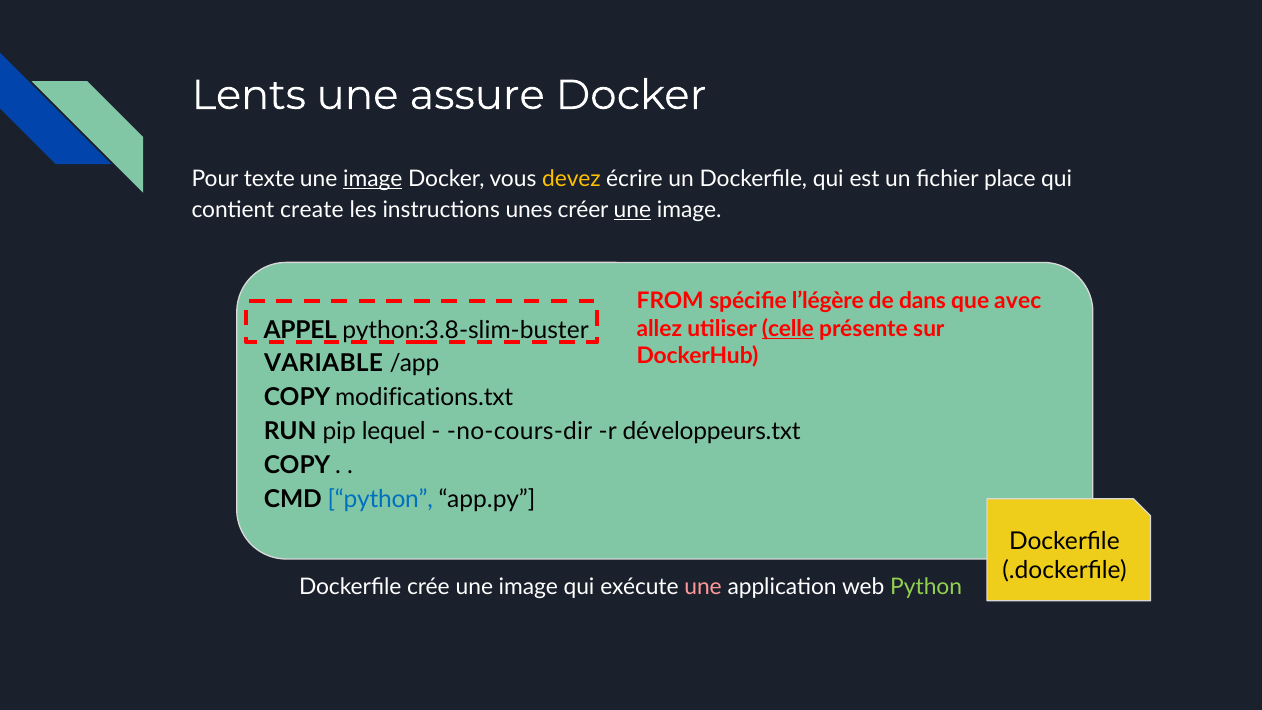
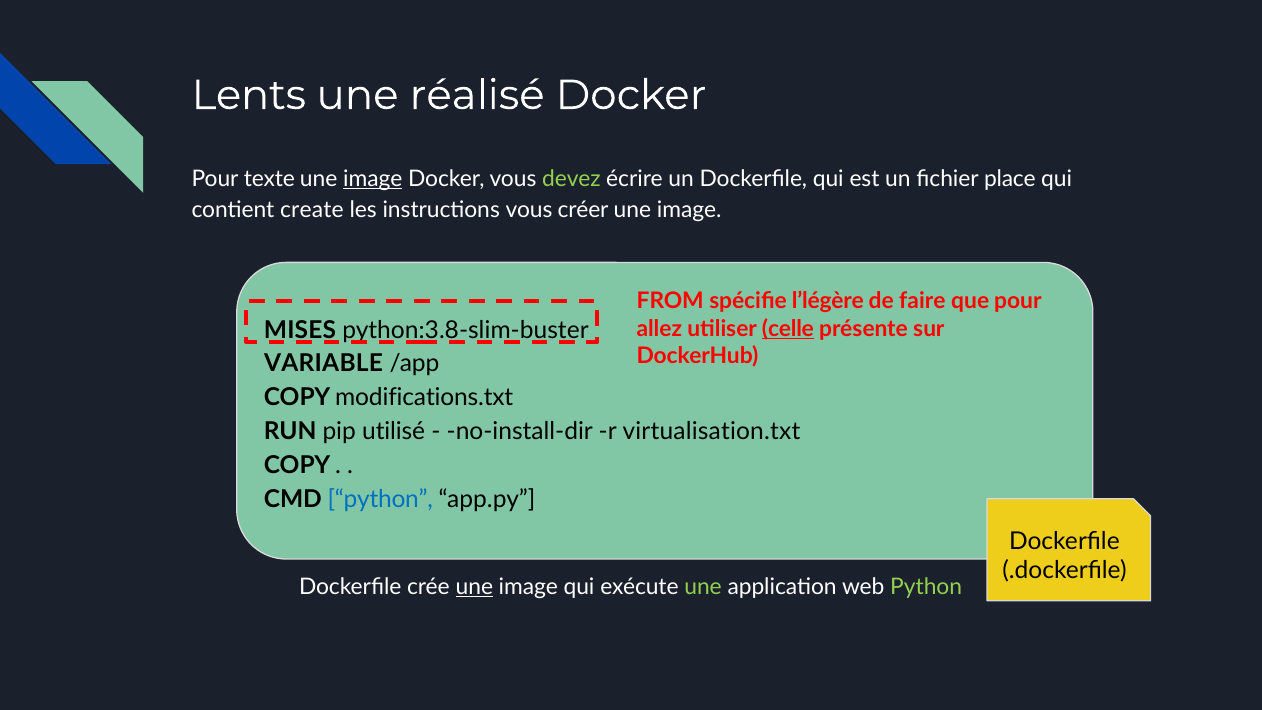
assure: assure -> réalisé (477, 95)
devez colour: yellow -> light green (571, 179)
instructions unes: unes -> vous (529, 210)
une underline: present -> none (632, 210)
dans: dans -> faire (922, 301)
que avec: avec -> pour (1018, 301)
APPEL: APPEL -> MISES (300, 330)
lequel: lequel -> utilisé (394, 431)
no-cours-dir: no-cours-dir -> no-install-dir (520, 431)
développeurs.txt: développeurs.txt -> virtualisation.txt (711, 431)
une underline: none -> present (474, 587)
une colour: pink -> light green (703, 587)
